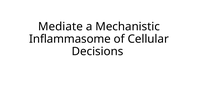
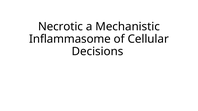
Mediate: Mediate -> Necrotic (60, 27)
